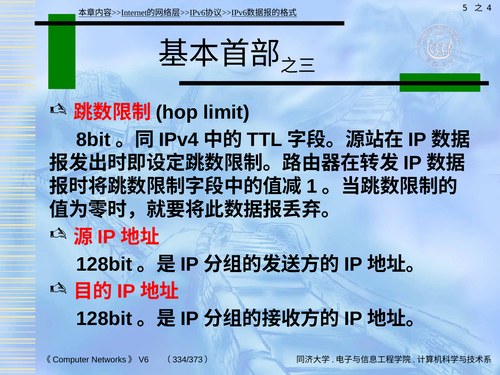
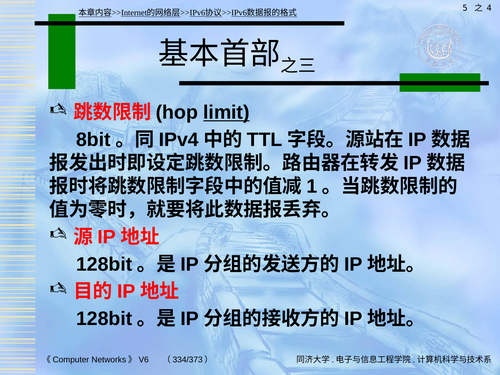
limit underline: none -> present (226, 112)
